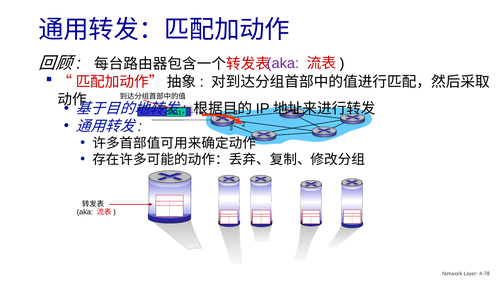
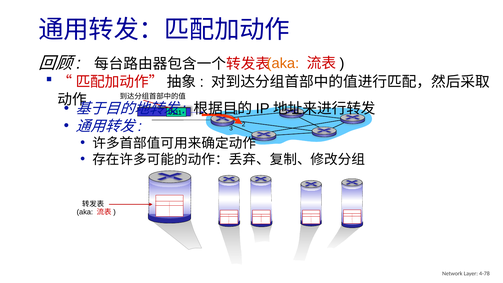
aka colour: purple -> orange (283, 63)
